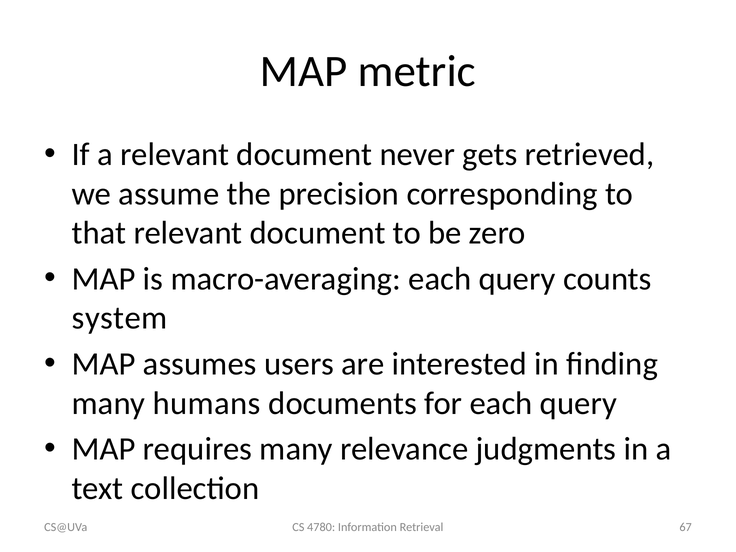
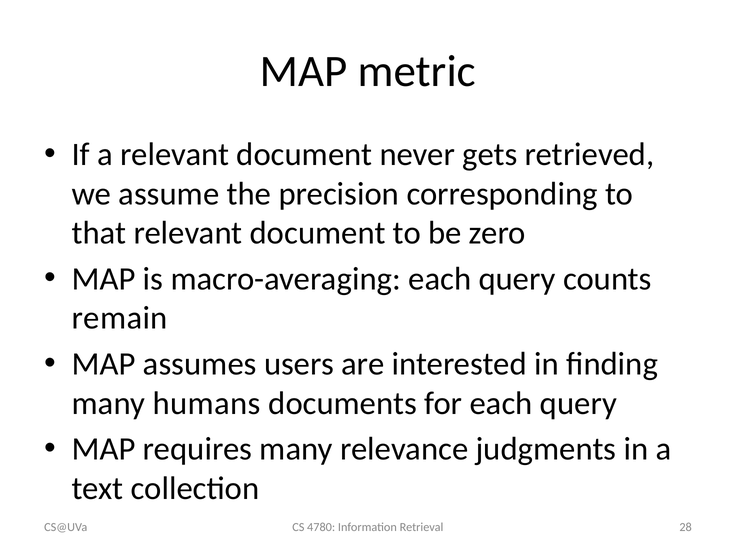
system: system -> remain (120, 318)
67: 67 -> 28 (686, 527)
